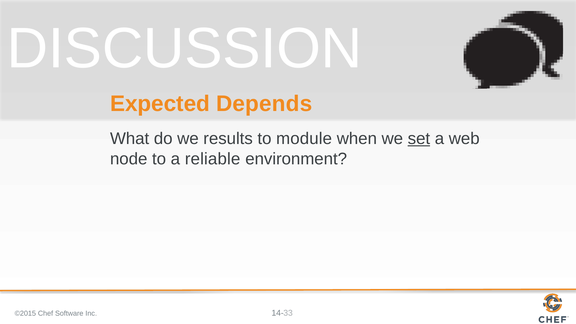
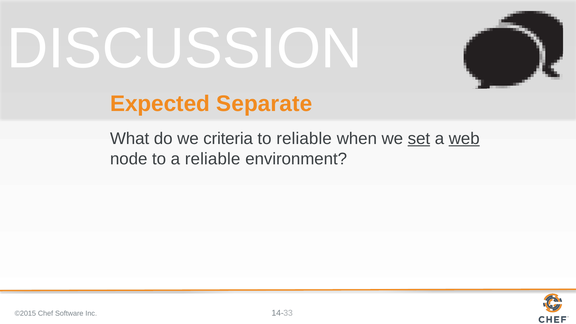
Depends: Depends -> Separate (264, 104)
results: results -> criteria (228, 139)
to module: module -> reliable (304, 139)
web underline: none -> present (464, 139)
